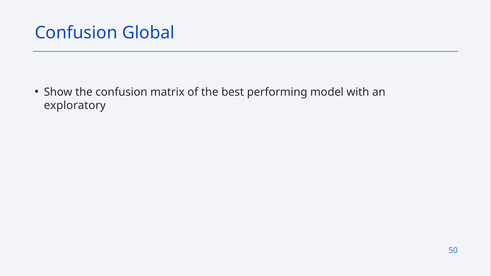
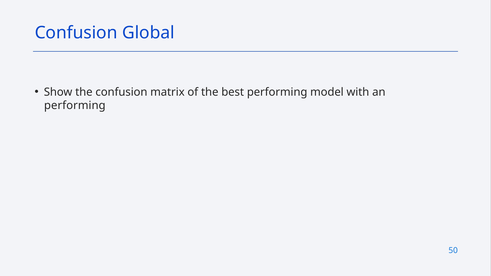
exploratory: exploratory -> performing (75, 106)
